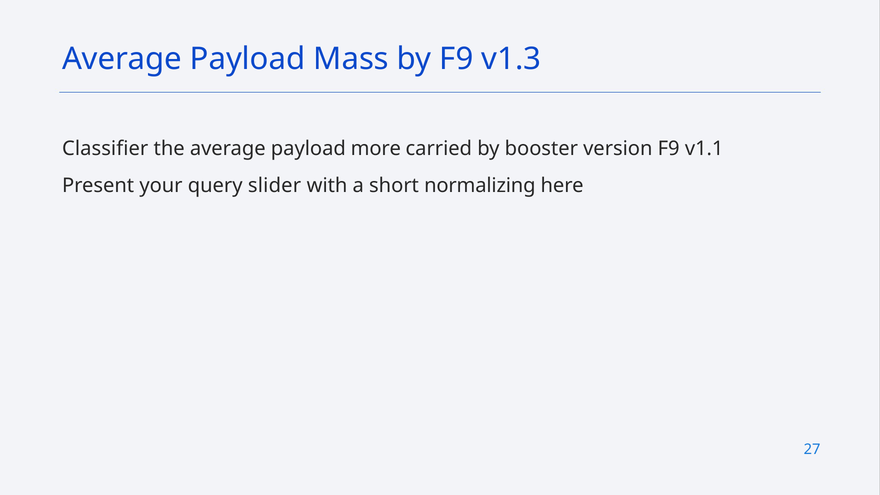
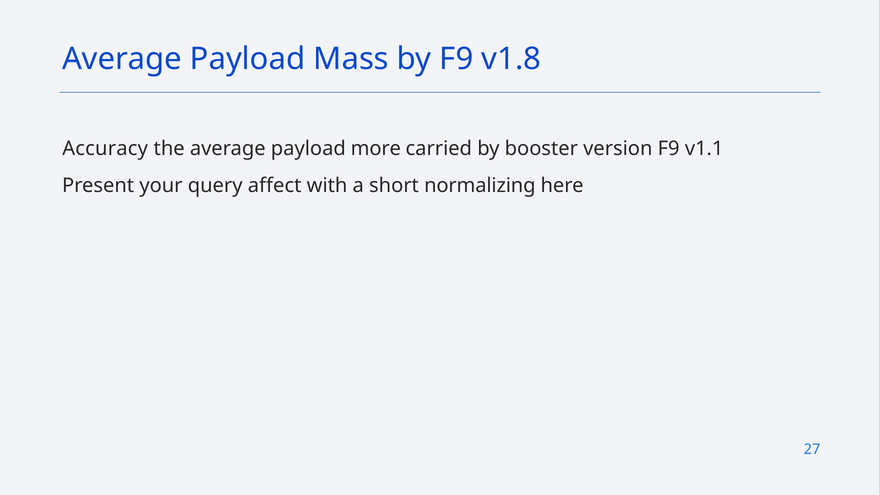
v1.3: v1.3 -> v1.8 (511, 59)
Classifier: Classifier -> Accuracy (105, 148)
slider: slider -> affect (275, 185)
